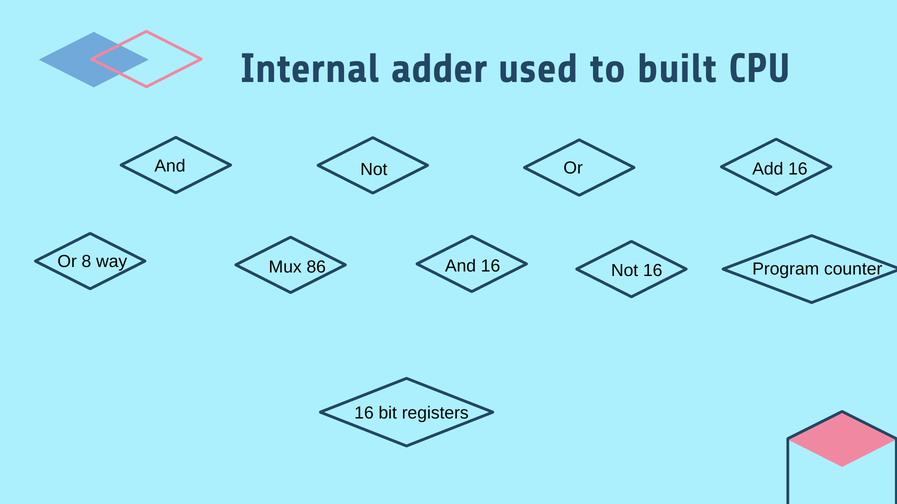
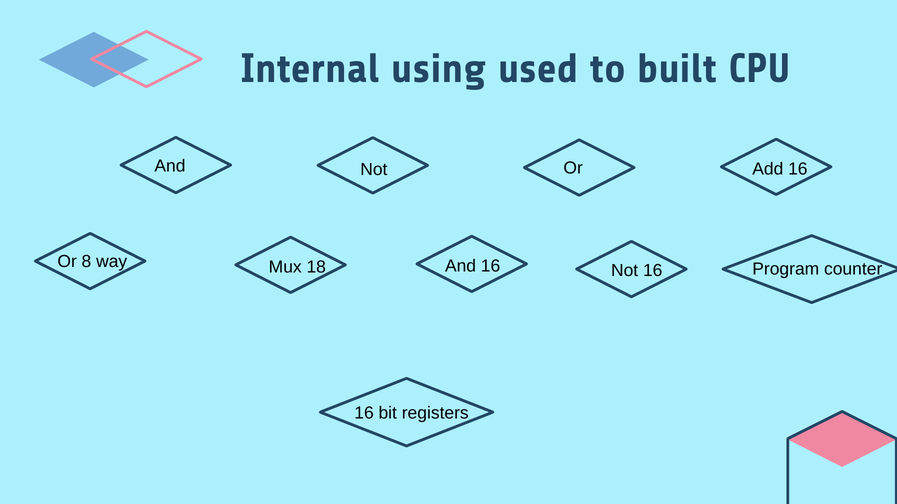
adder: adder -> using (439, 69)
86: 86 -> 18 (316, 267)
